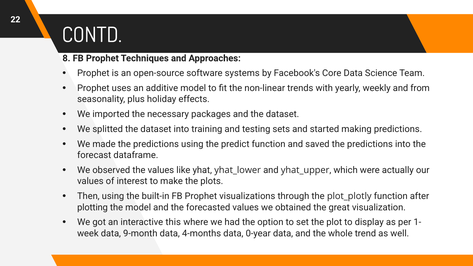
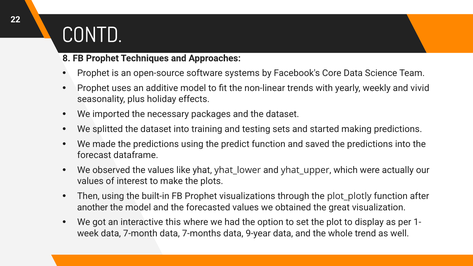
from: from -> vivid (420, 88)
plotting: plotting -> another (93, 207)
9-month: 9-month -> 7-month (140, 233)
4-months: 4-months -> 7-months (202, 233)
0-year: 0-year -> 9-year (258, 233)
